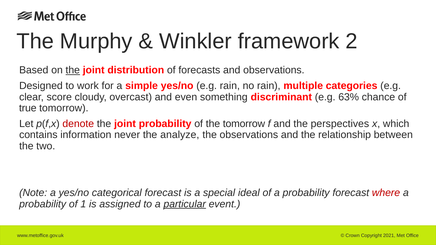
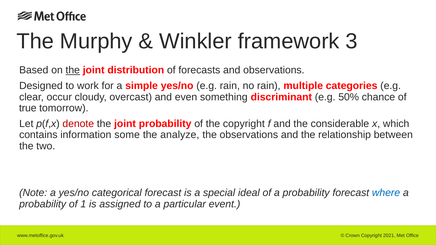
2: 2 -> 3 (352, 41)
score: score -> occur (59, 97)
63%: 63% -> 50% (349, 97)
the tomorrow: tomorrow -> copyright (244, 124)
perspectives: perspectives -> considerable (340, 124)
never: never -> some (127, 135)
where colour: red -> blue (386, 193)
particular underline: present -> none (185, 204)
